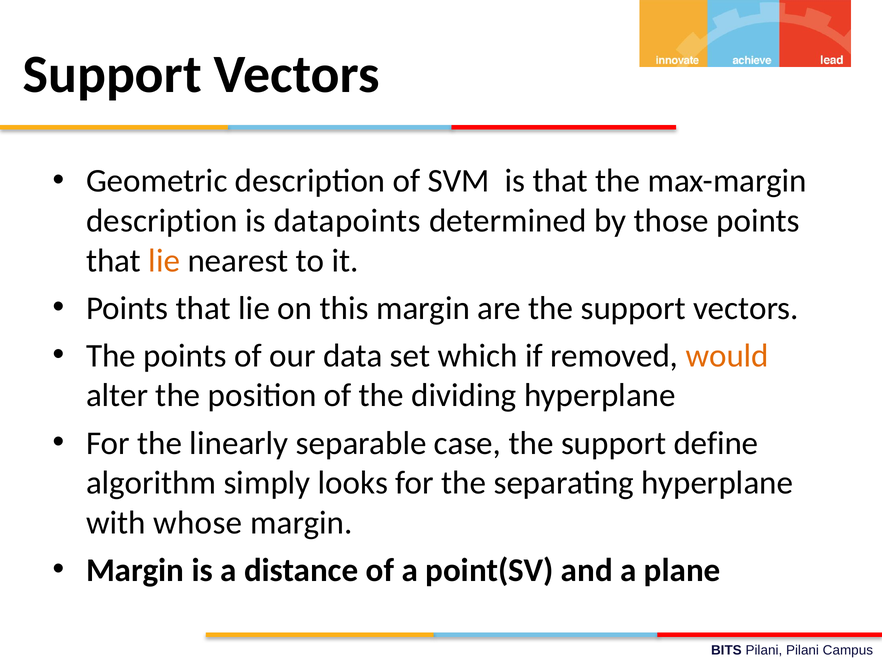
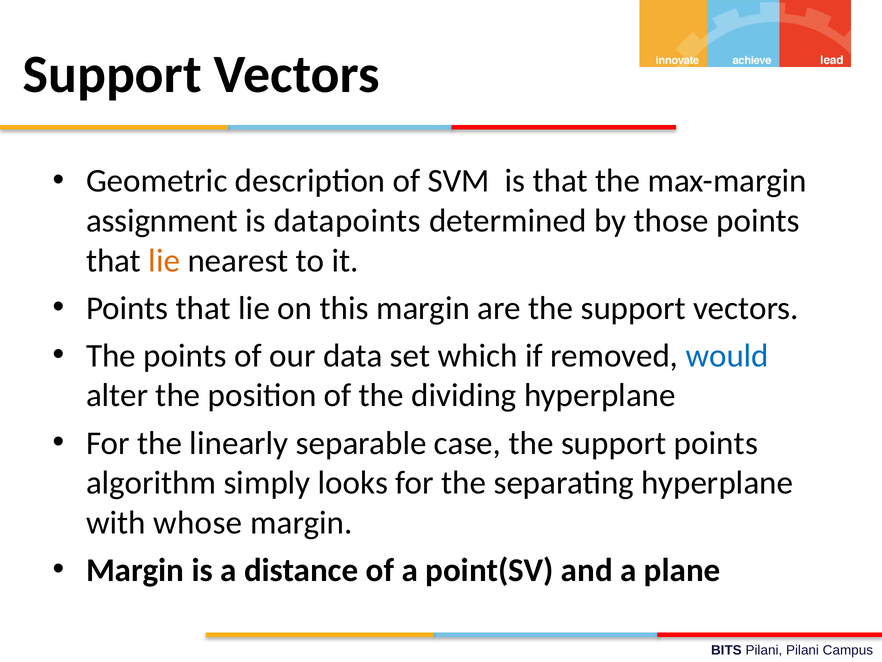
description: description -> assignment (162, 221)
would colour: orange -> blue (727, 356)
support define: define -> points (716, 443)
